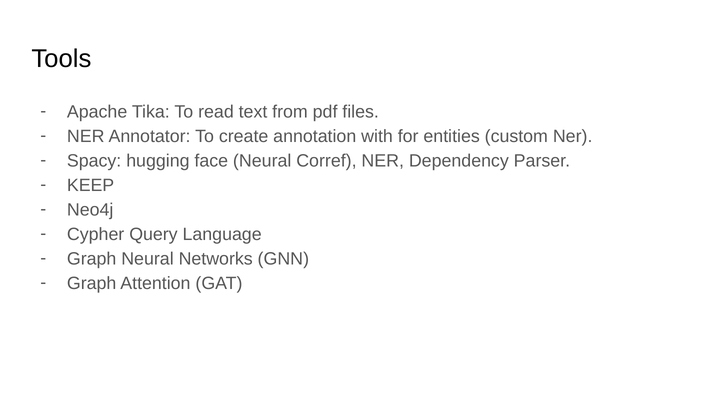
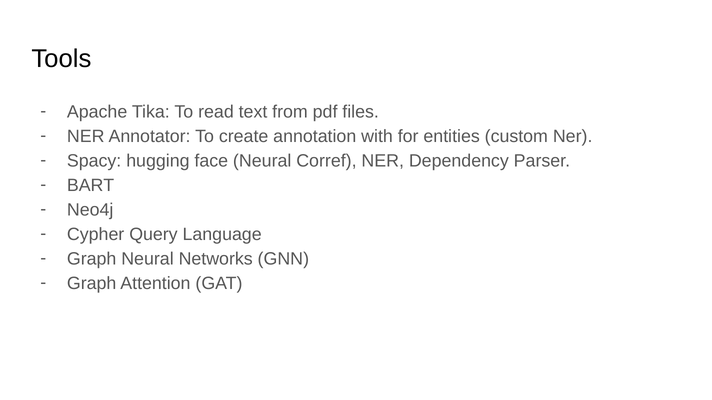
KEEP: KEEP -> BART (91, 186)
